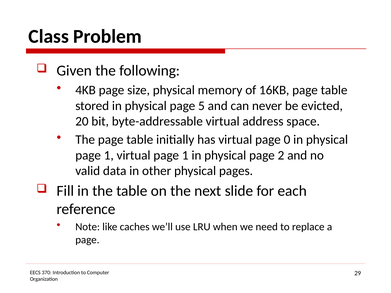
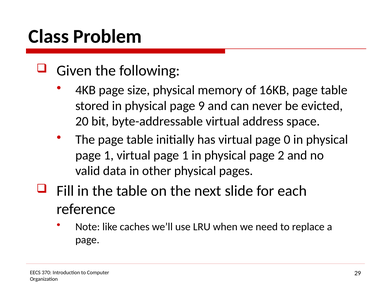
5: 5 -> 9 (201, 106)
